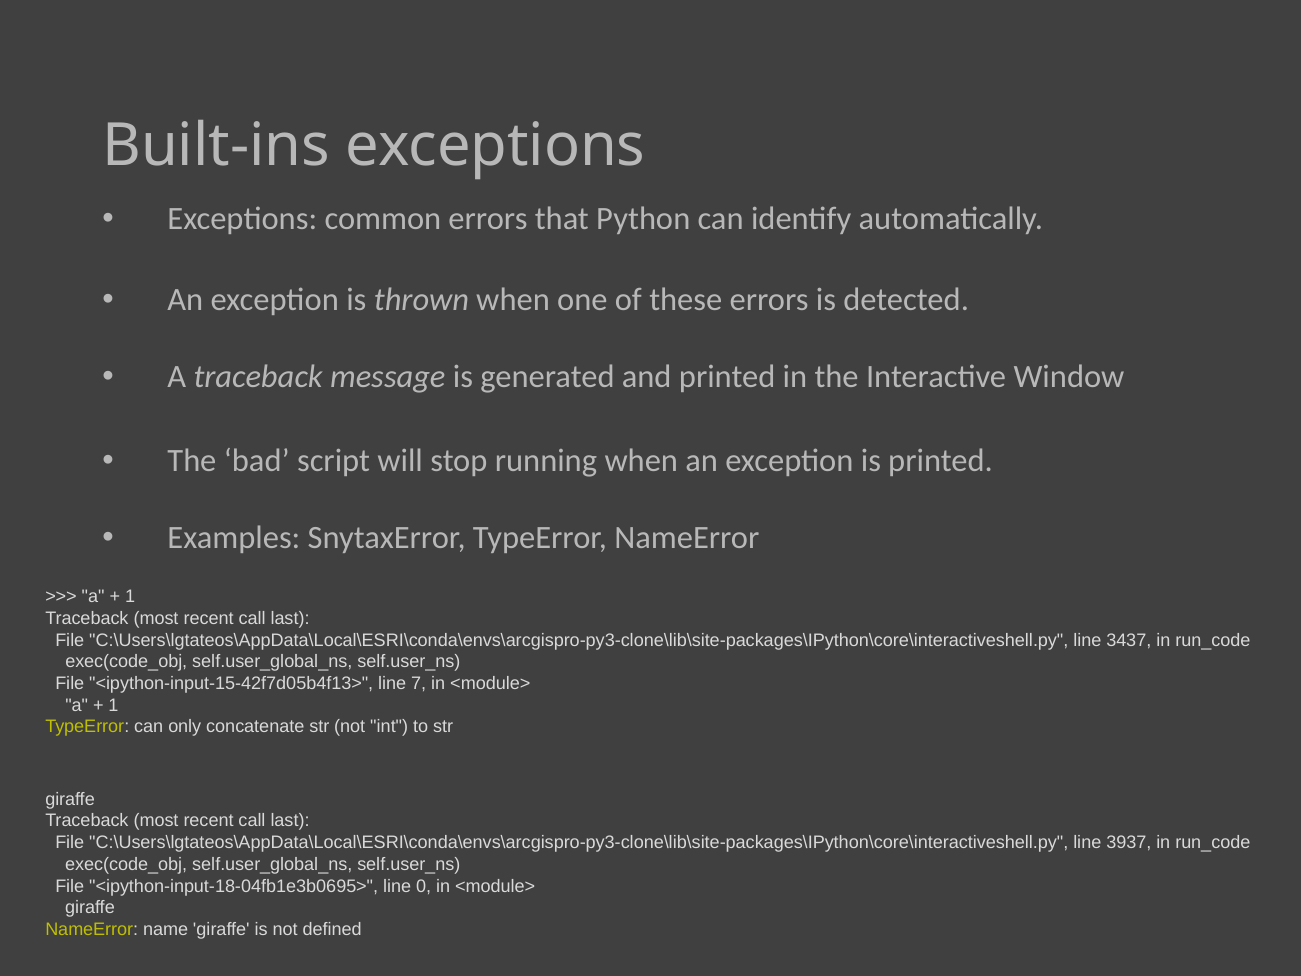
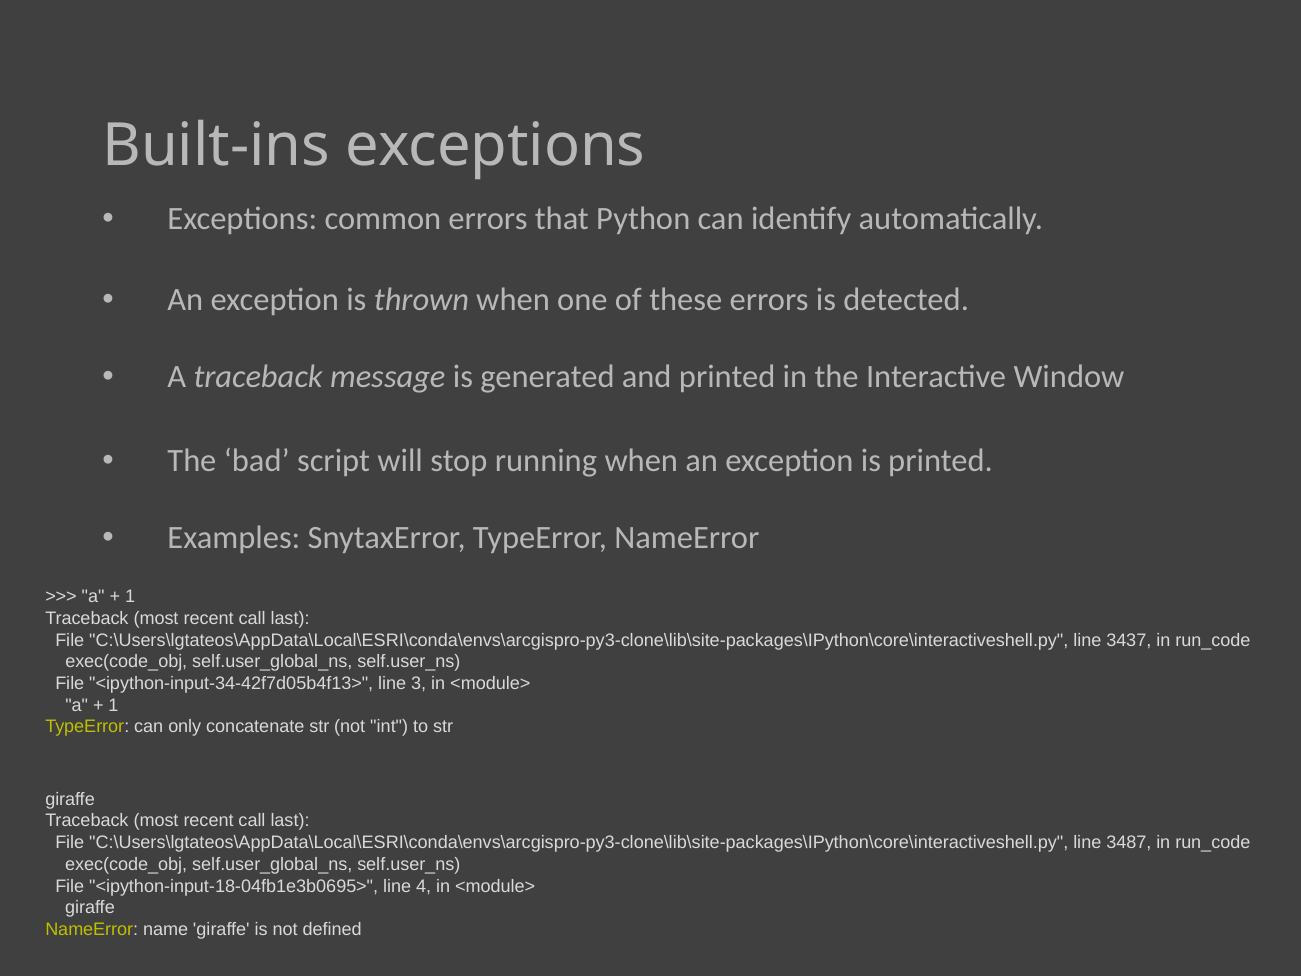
<ipython-input-15-42f7d05b4f13>: <ipython-input-15-42f7d05b4f13> -> <ipython-input-34-42f7d05b4f13> (231, 683)
7: 7 -> 3 (419, 683)
3937: 3937 -> 3487 (1129, 843)
0: 0 -> 4 (424, 886)
